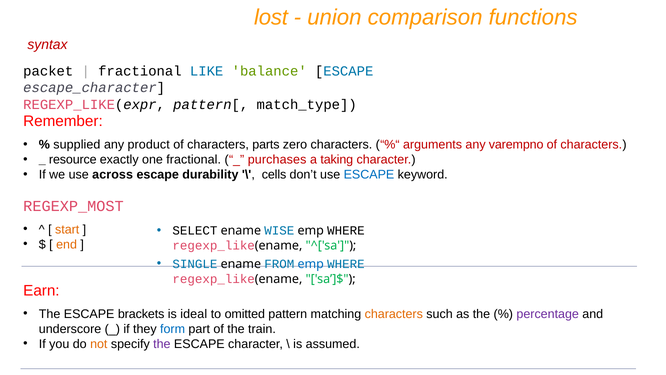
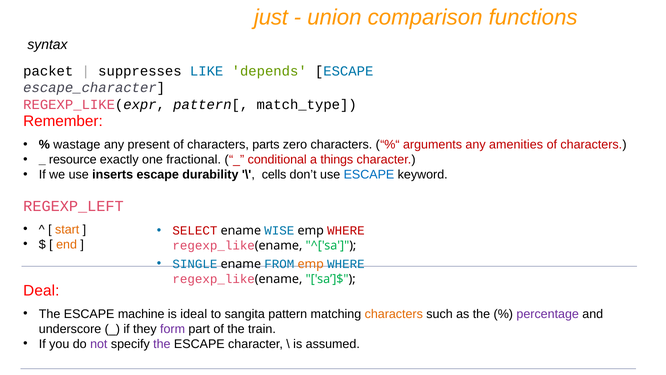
lost: lost -> just (271, 17)
syntax colour: red -> black (47, 45)
fractional: fractional -> suppresses (140, 71)
balance: balance -> depends (269, 71)
supplied: supplied -> wastage (77, 144)
product: product -> present (149, 144)
varempno: varempno -> amenities (516, 144)
purchases: purchases -> conditional (277, 159)
taking: taking -> things (337, 159)
across: across -> inserts (113, 174)
REGEXP_MOST: REGEXP_MOST -> REGEXP_LEFT (74, 206)
SELECT colour: black -> red (195, 230)
WHERE colour: black -> red (346, 230)
emp colour: blue -> orange (311, 264)
Earn: Earn -> Deal (41, 290)
brackets: brackets -> machine (141, 314)
omitted: omitted -> sangita (245, 314)
form colour: blue -> purple (173, 329)
not colour: orange -> purple (99, 344)
